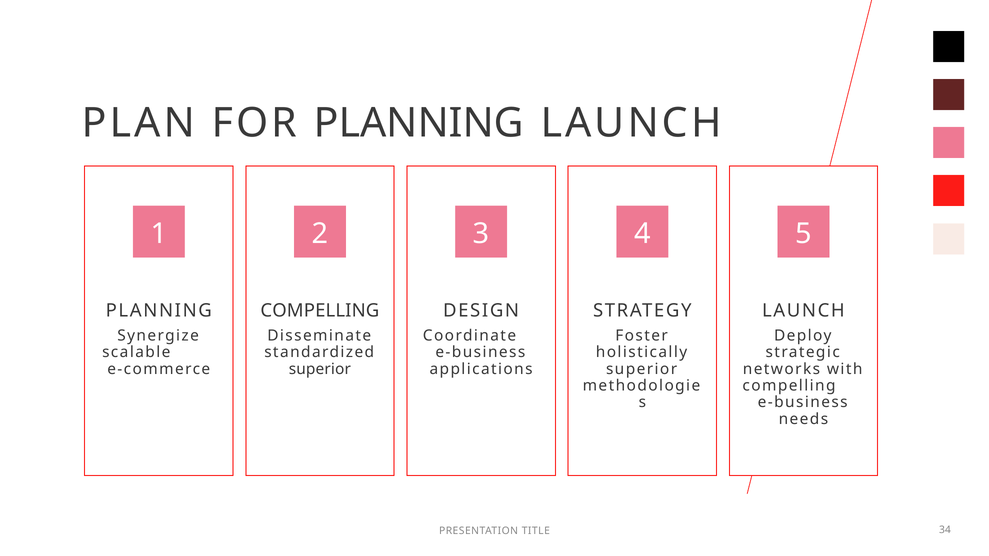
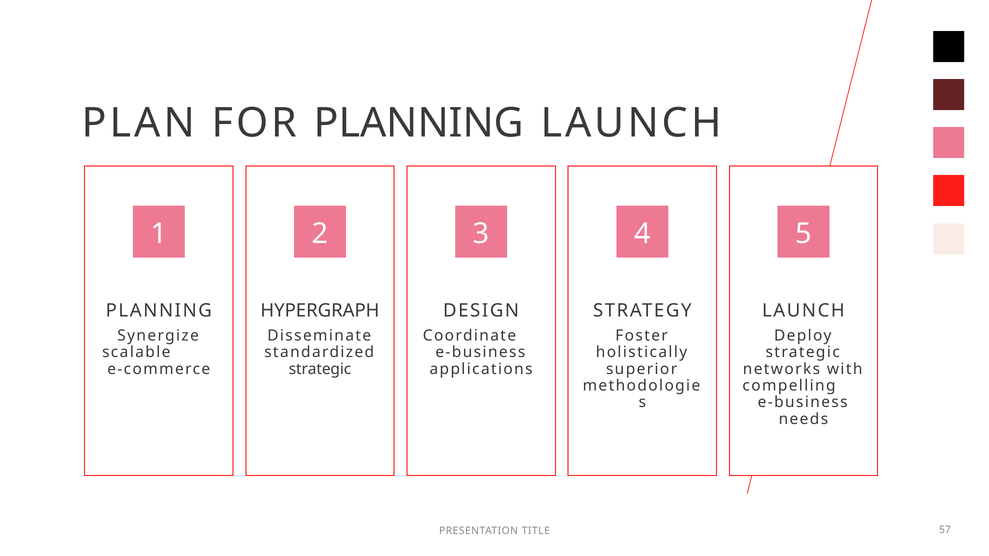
COMPELLING: COMPELLING -> HYPERGRAPH (320, 311)
superior: superior -> strategic (320, 369)
34: 34 -> 57 (945, 530)
